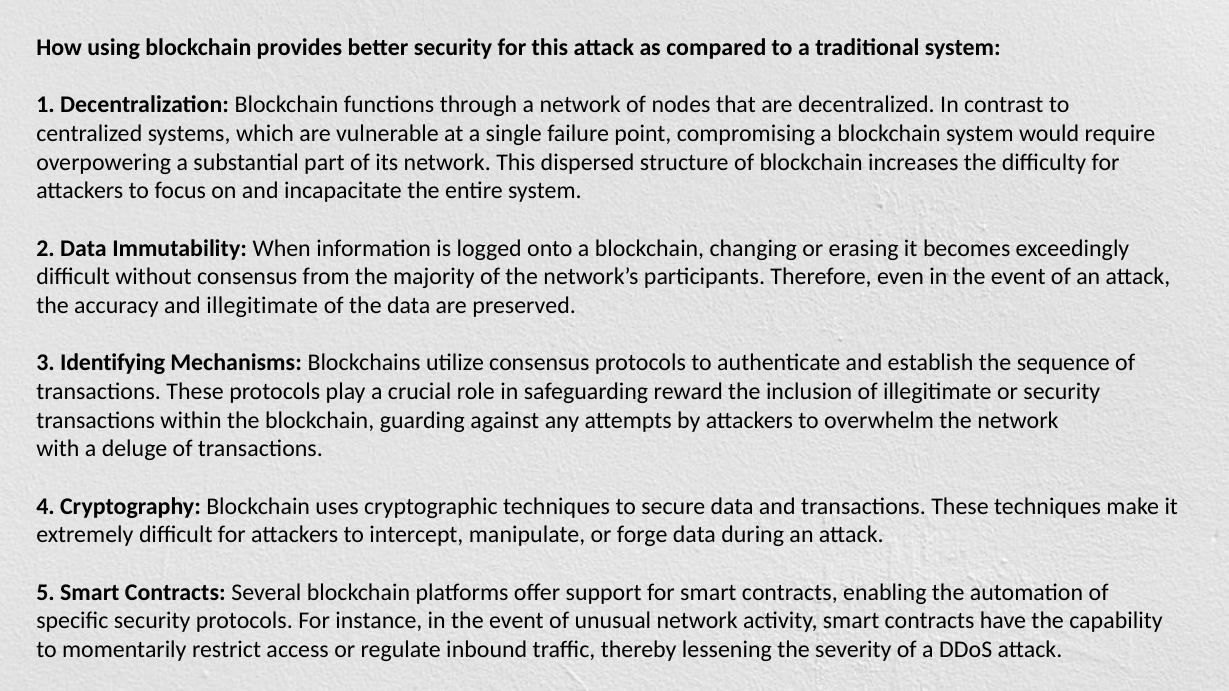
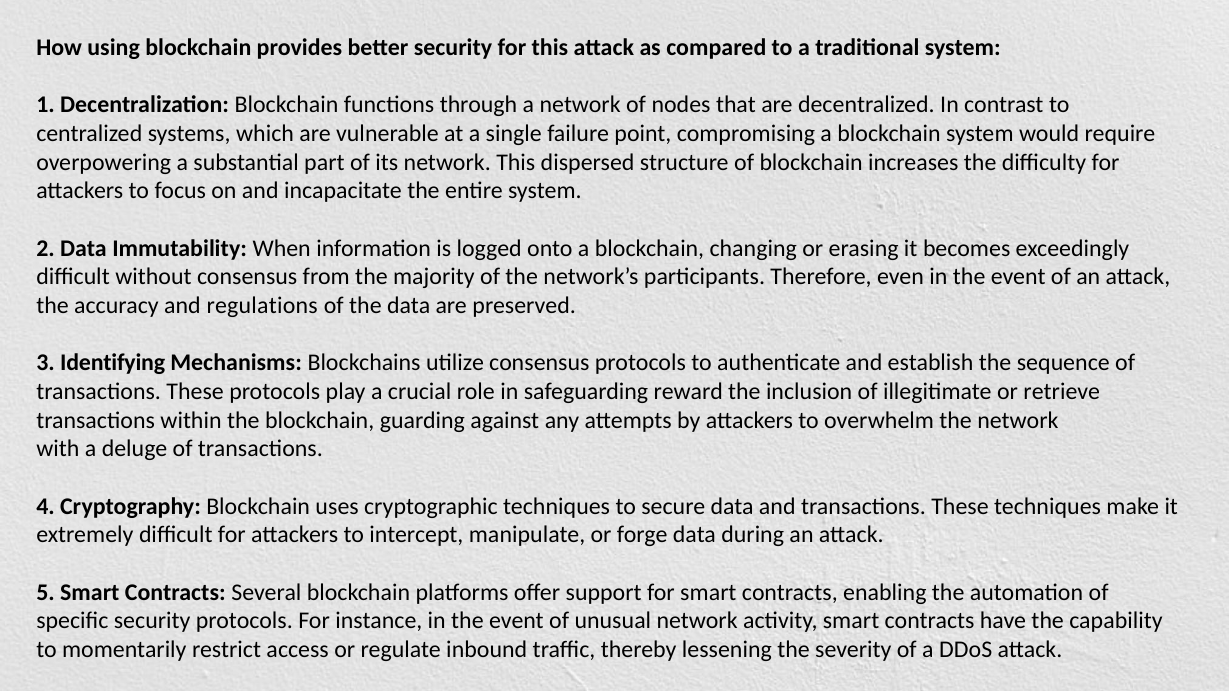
and illegitimate: illegitimate -> regulations (262, 306)
or security: security -> retrieve (1062, 392)
